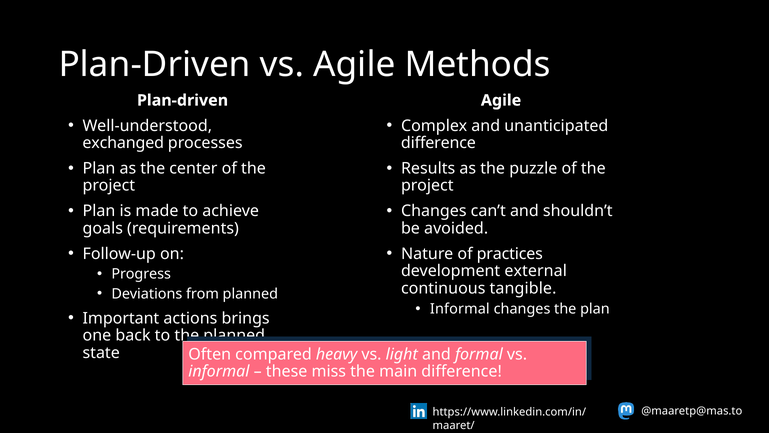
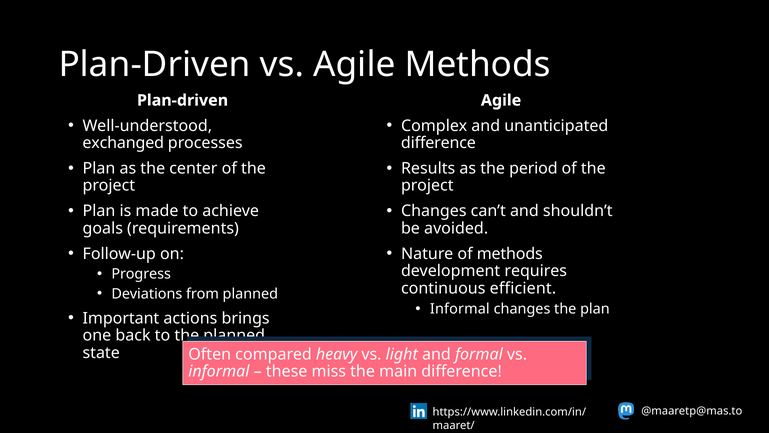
puzzle: puzzle -> period (533, 168)
of practices: practices -> methods (510, 253)
external: external -> requires (536, 271)
tangible: tangible -> efficient (523, 288)
